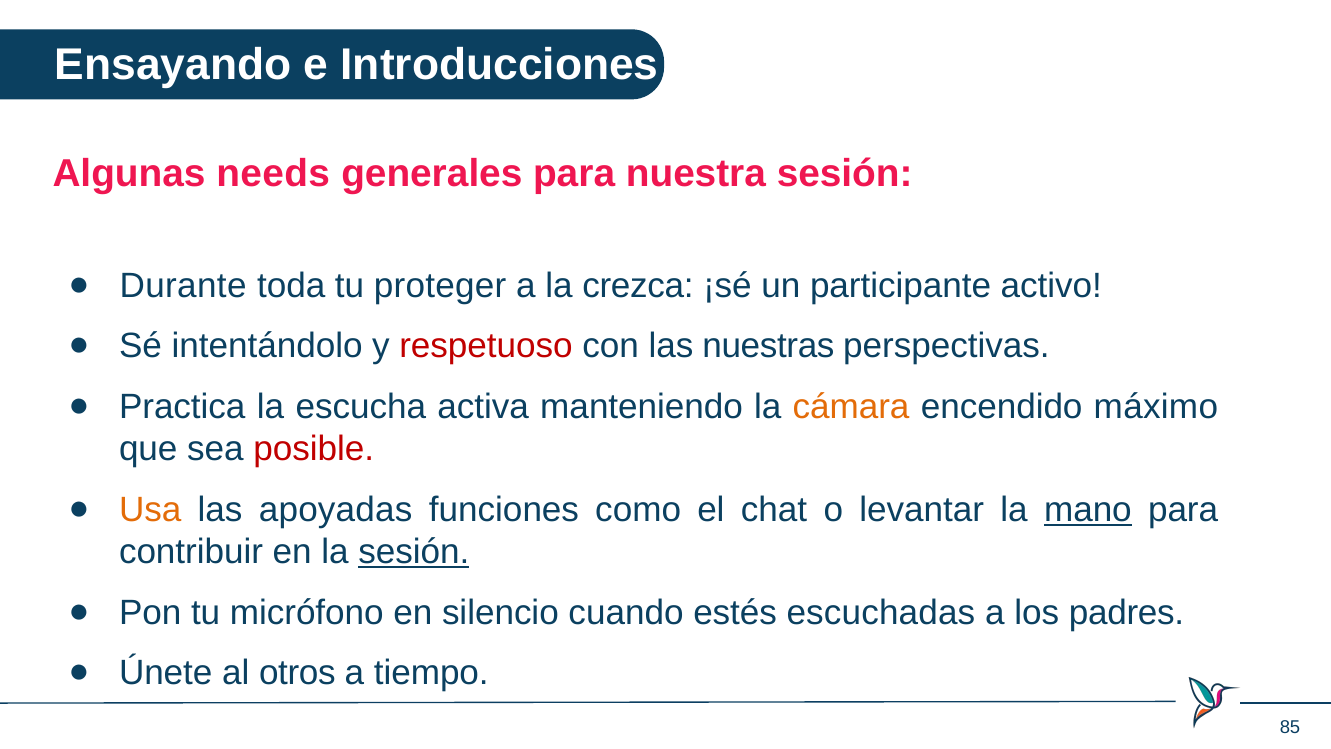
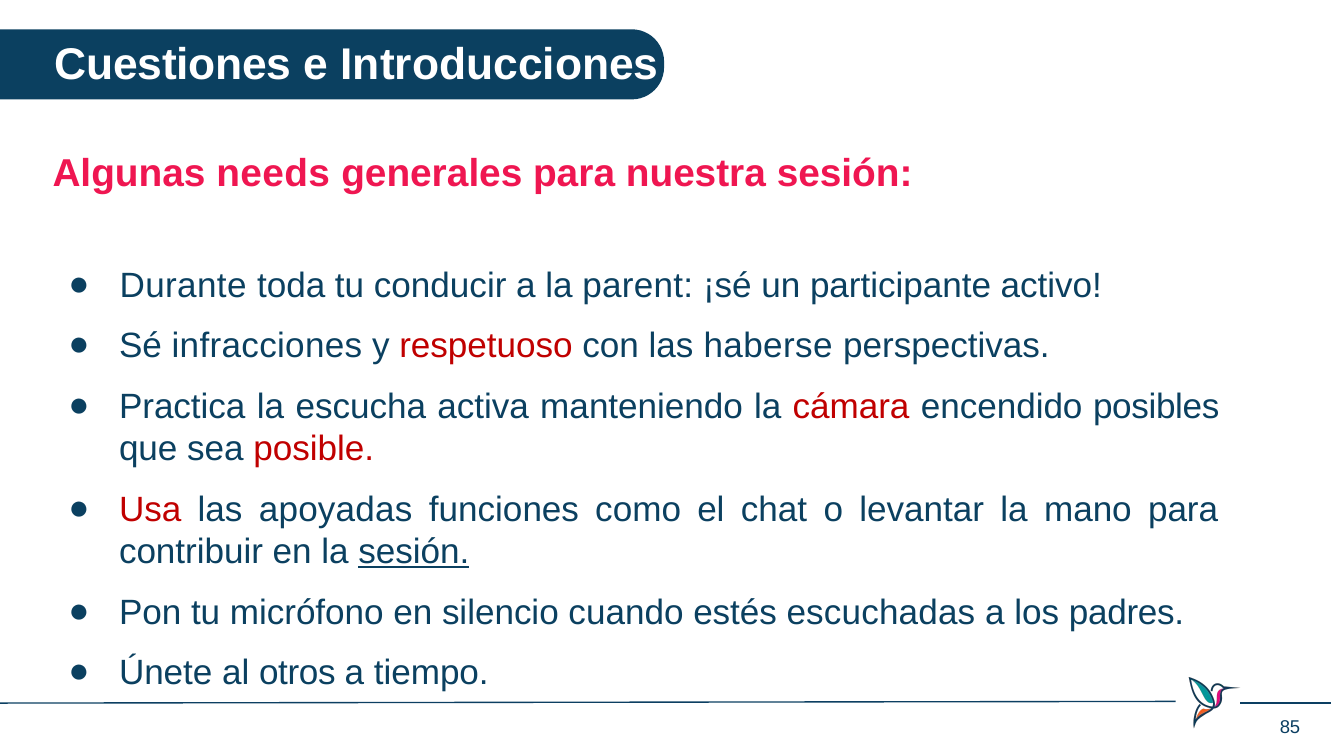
Ensayando: Ensayando -> Cuestiones (173, 65)
proteger: proteger -> conducir (440, 285)
crezca: crezca -> parent (638, 285)
intentándolo: intentándolo -> infracciones (267, 346)
nuestras: nuestras -> haberse (768, 346)
cámara colour: orange -> red (851, 407)
máximo: máximo -> posibles (1156, 407)
Usa colour: orange -> red (150, 509)
mano underline: present -> none (1088, 509)
